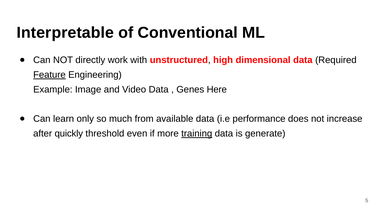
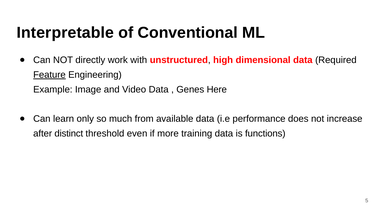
quickly: quickly -> distinct (69, 134)
training underline: present -> none (197, 134)
generate: generate -> functions (265, 134)
